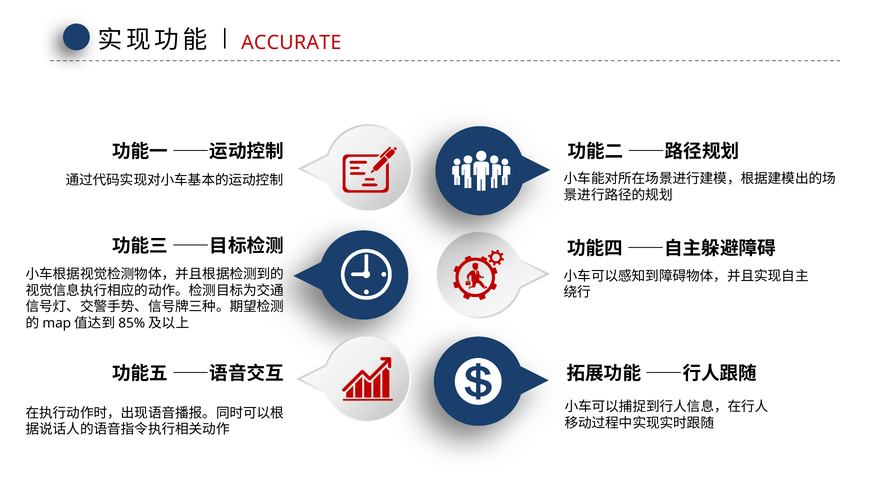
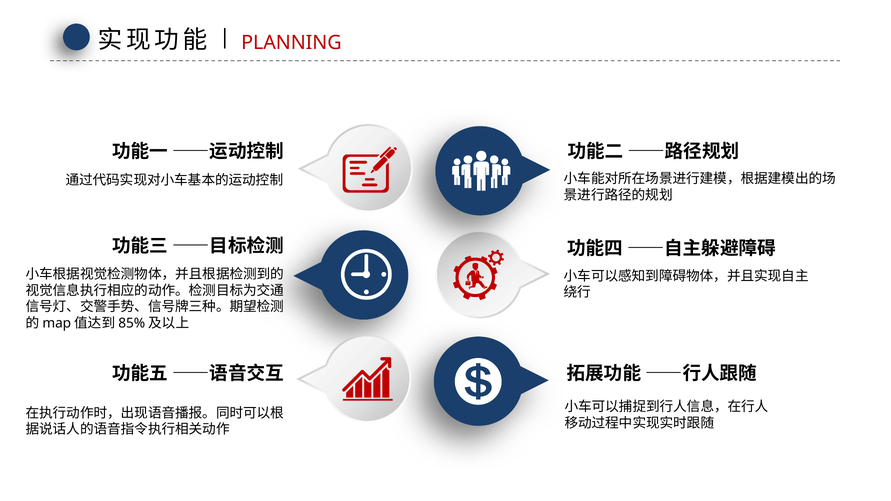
ACCURATE: ACCURATE -> PLANNING (291, 43)
